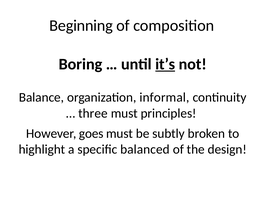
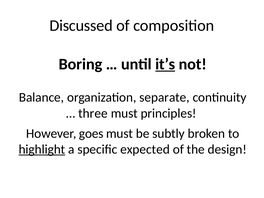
Beginning: Beginning -> Discussed (81, 26)
informal: informal -> separate (164, 97)
highlight underline: none -> present (42, 149)
balanced: balanced -> expected (145, 149)
